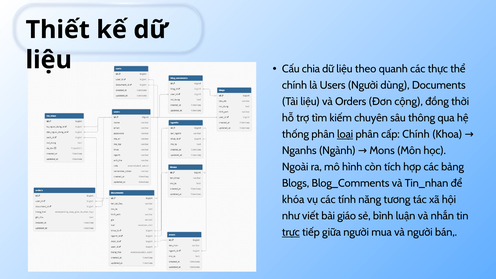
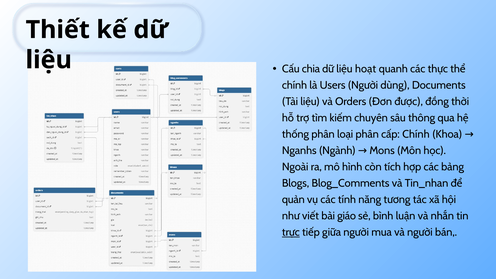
theo: theo -> hoạt (366, 69)
cộng: cộng -> được (409, 102)
loại underline: present -> none (345, 134)
khóa: khóa -> quản (293, 200)
